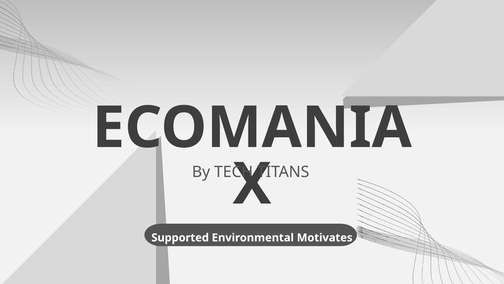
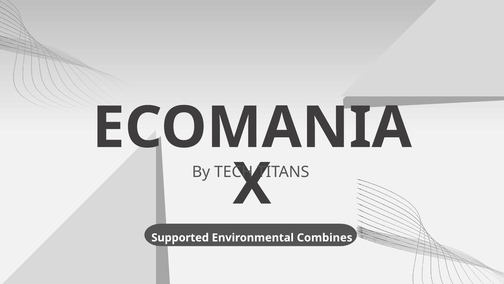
Motivates: Motivates -> Combines (325, 237)
